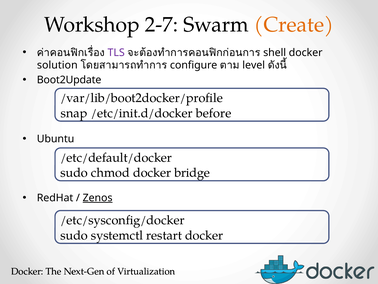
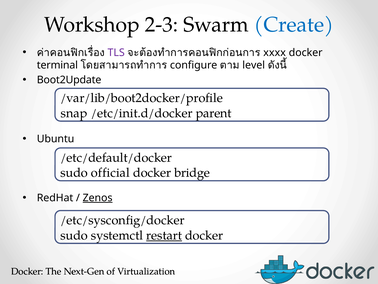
2-7: 2-7 -> 2-3 (162, 25)
Create colour: orange -> blue (294, 25)
shell: shell -> xxxx (275, 52)
solution: solution -> terminal (57, 65)
before: before -> parent (214, 113)
chmod: chmod -> official (110, 172)
restart underline: none -> present (164, 235)
